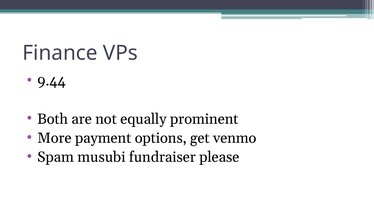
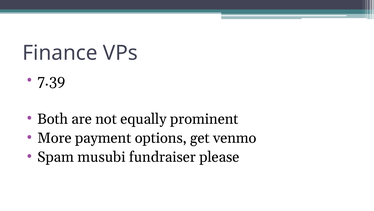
9.44: 9.44 -> 7.39 (51, 81)
